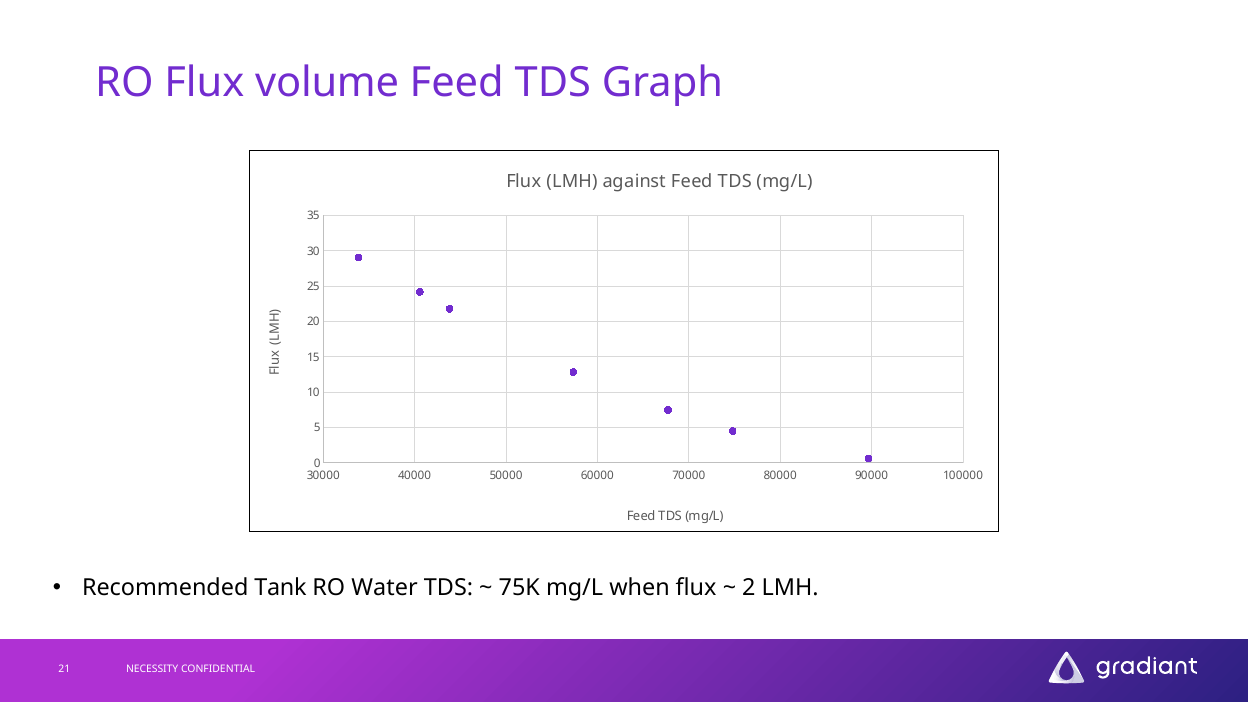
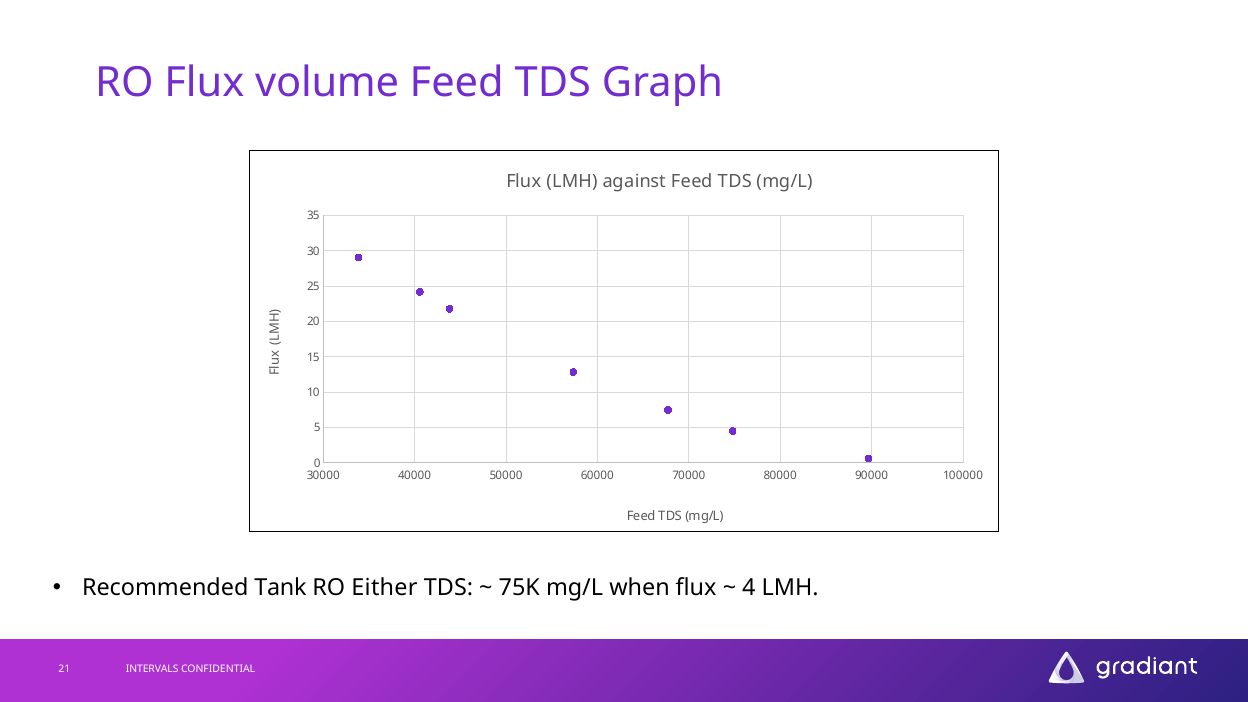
Water: Water -> Either (384, 588)
2: 2 -> 4 (749, 588)
NECESSITY: NECESSITY -> INTERVALS (152, 669)
